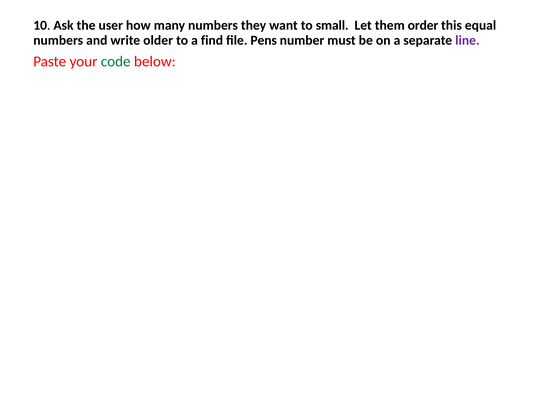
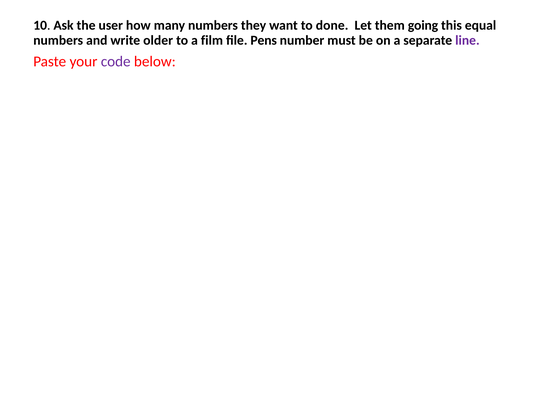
small: small -> done (332, 25)
order: order -> going (423, 25)
find: find -> film (212, 40)
code colour: green -> purple (116, 61)
